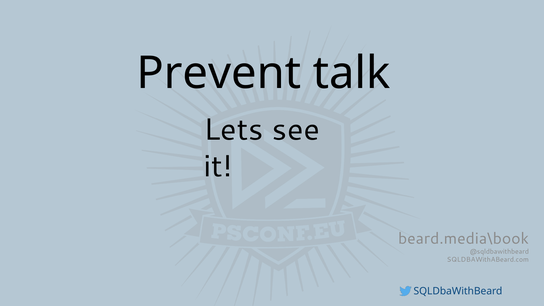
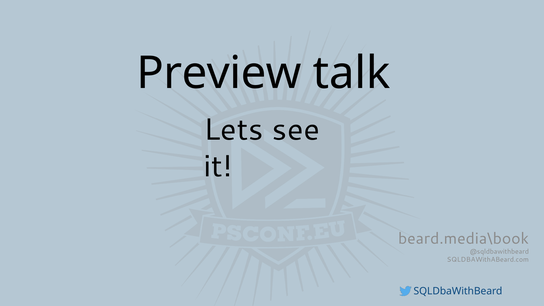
Prevent: Prevent -> Preview (219, 73)
